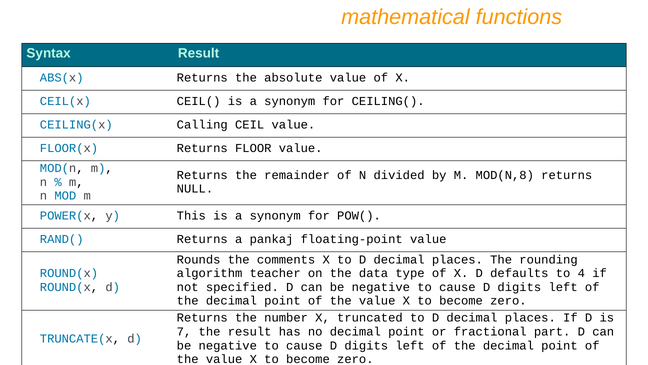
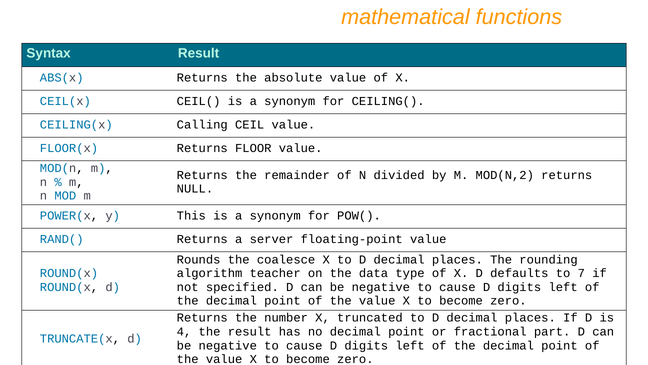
MOD(N,8: MOD(N,8 -> MOD(N,2 (505, 175)
pankaj: pankaj -> server (272, 239)
comments: comments -> coalesce (286, 259)
4: 4 -> 7 (581, 273)
7: 7 -> 4 (184, 331)
